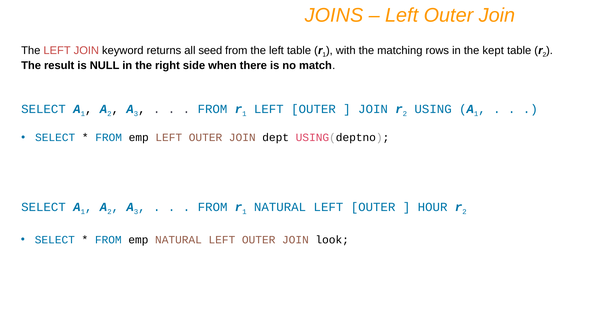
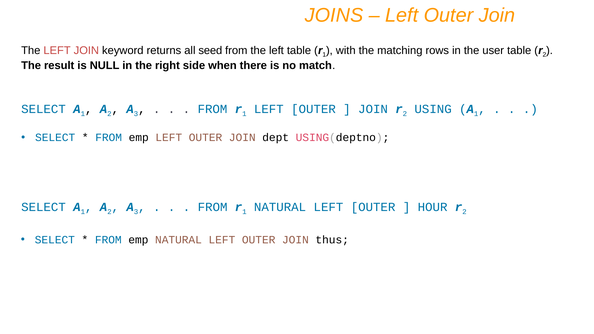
kept: kept -> user (493, 50)
look: look -> thus (332, 240)
